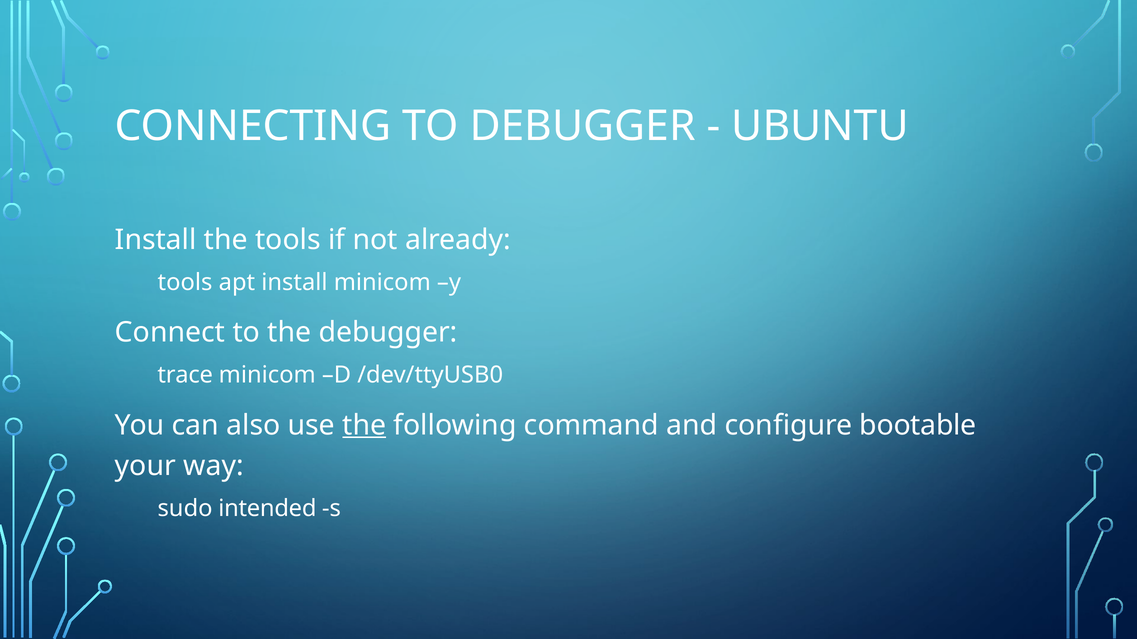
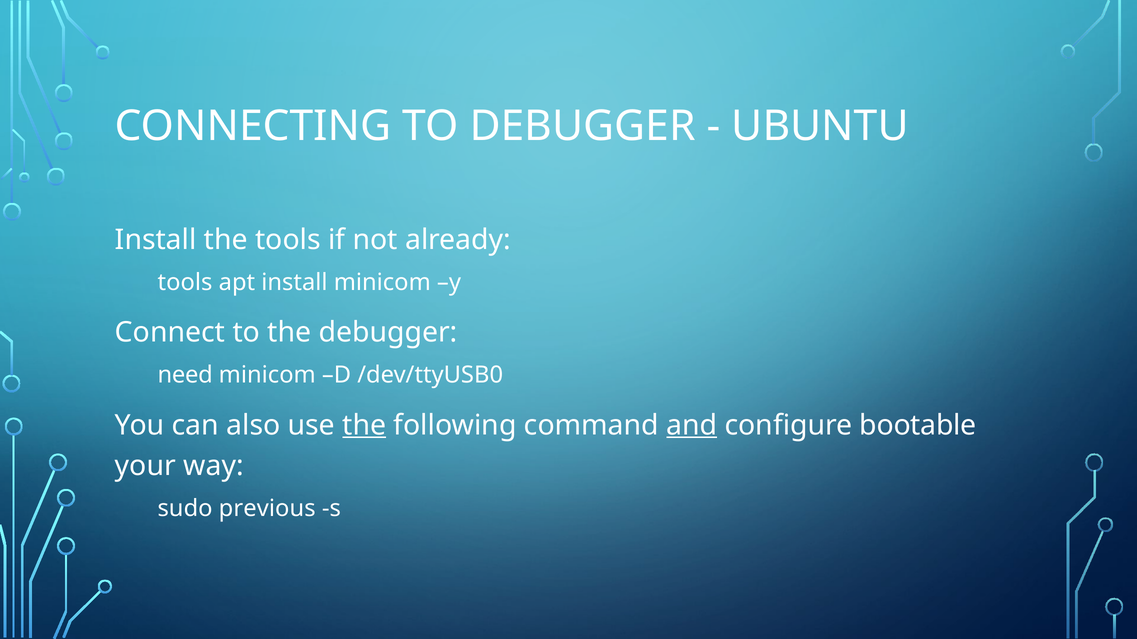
trace: trace -> need (185, 375)
and underline: none -> present (692, 426)
intended: intended -> previous (267, 509)
